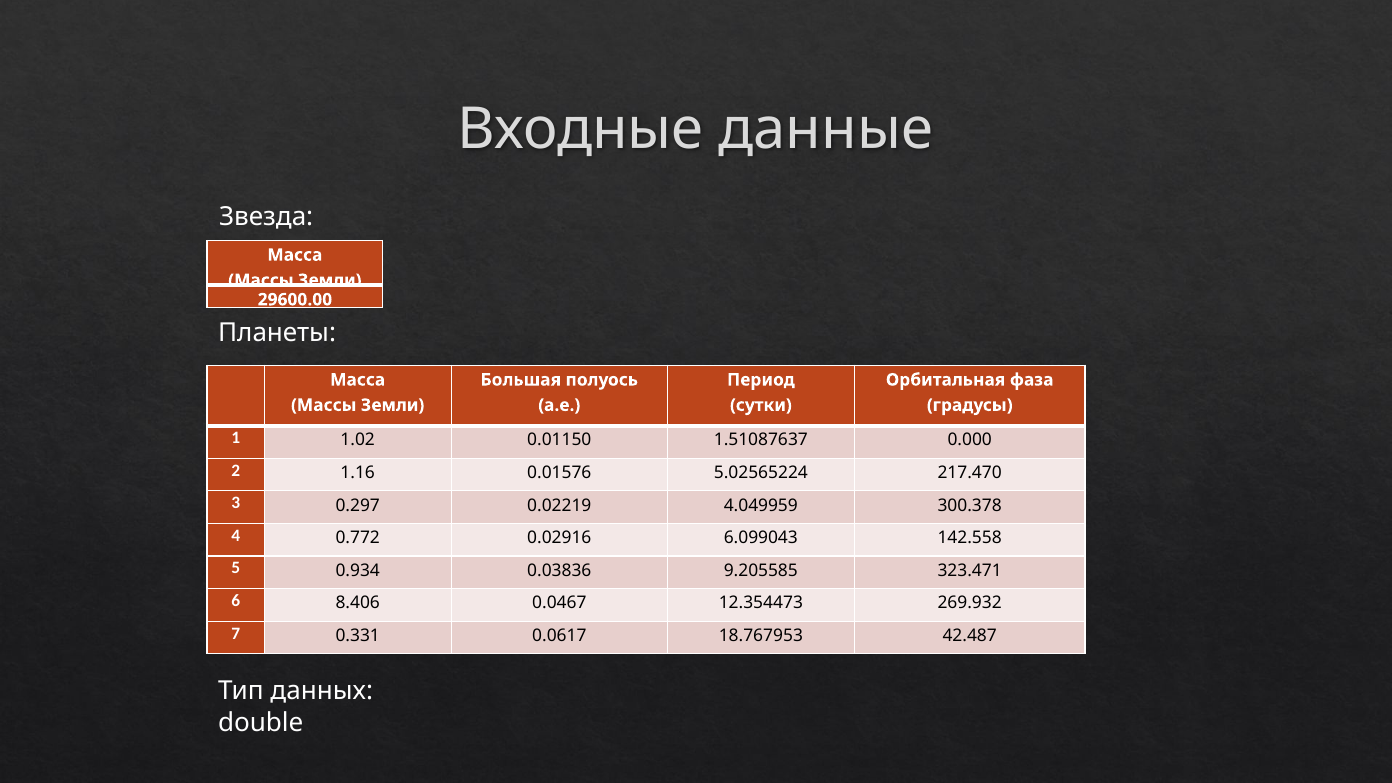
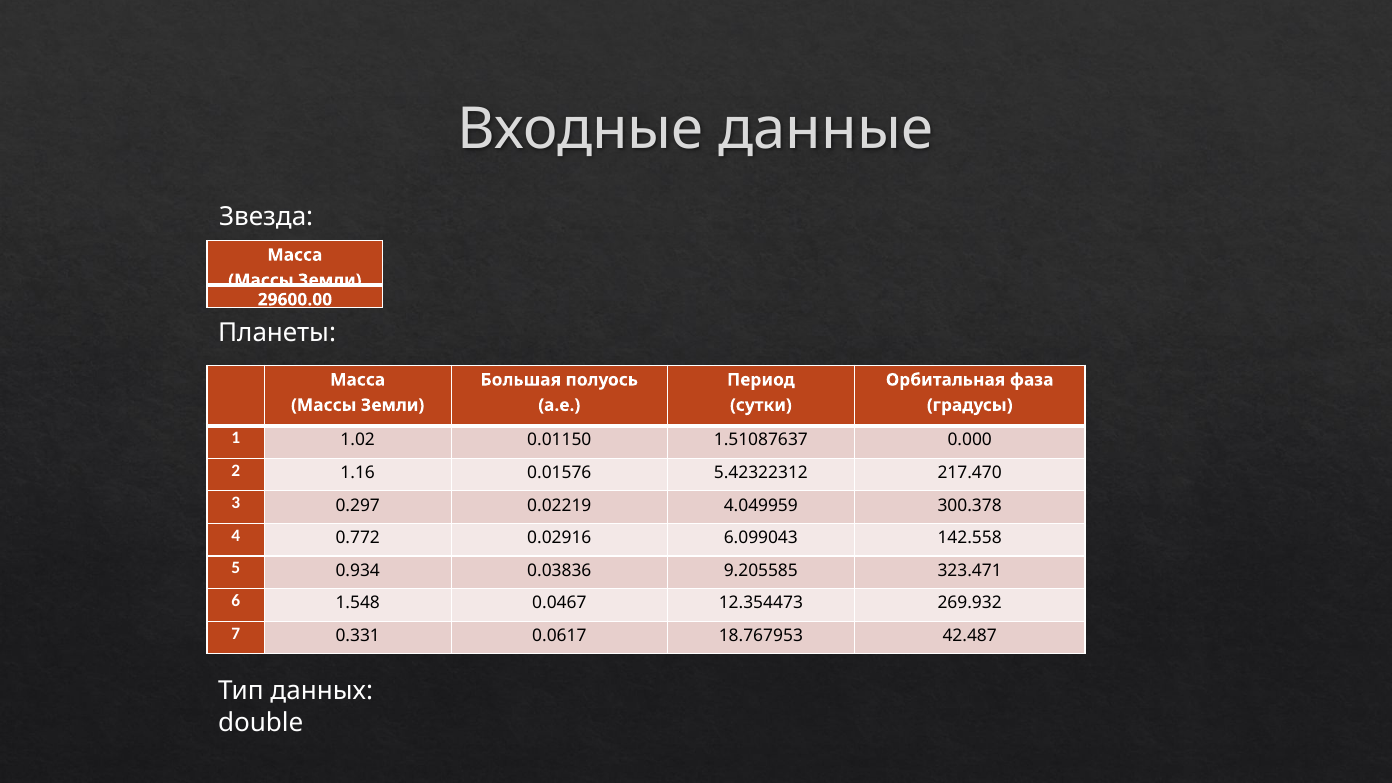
5.02565224: 5.02565224 -> 5.42322312 (761, 473)
8.406: 8.406 -> 1.548 (358, 603)
